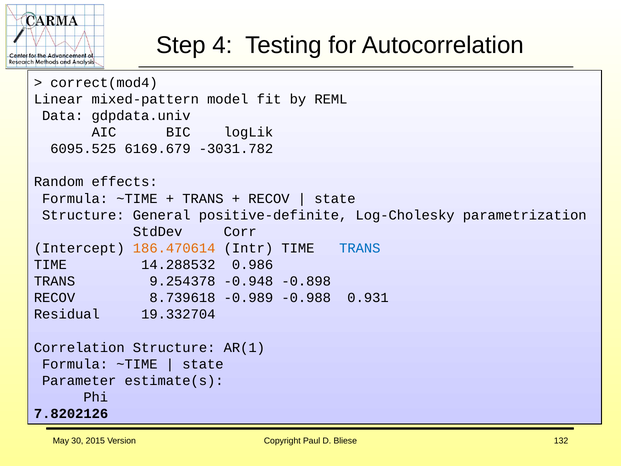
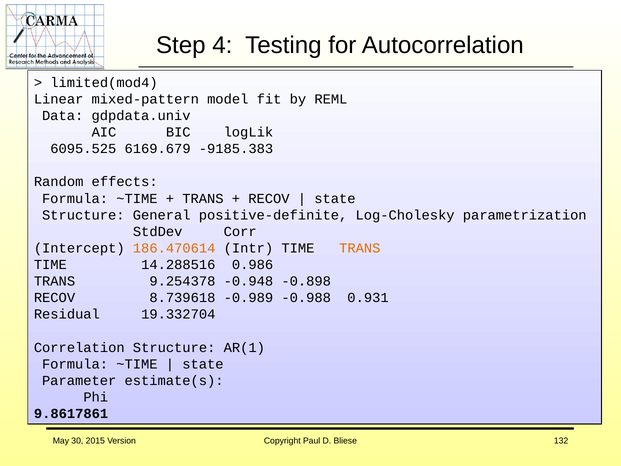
correct(mod4: correct(mod4 -> limited(mod4 (104, 82)
-3031.782: -3031.782 -> -9185.383 (236, 149)
TRANS colour: blue -> orange (360, 248)
14.288532: 14.288532 -> 14.288516 (178, 265)
7.8202126: 7.8202126 -> 9.8617861 (71, 414)
